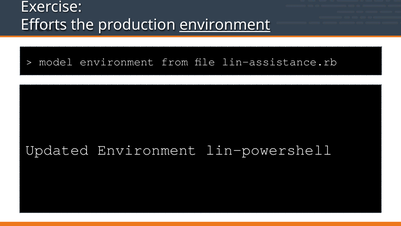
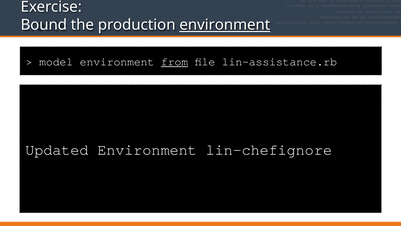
Efforts: Efforts -> Bound (44, 25)
from underline: none -> present (175, 62)
lin-powershell: lin-powershell -> lin-chefignore (269, 150)
